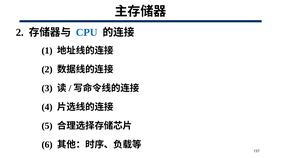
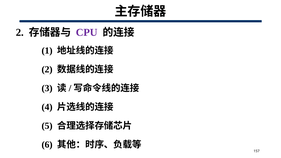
CPU colour: blue -> purple (87, 32)
